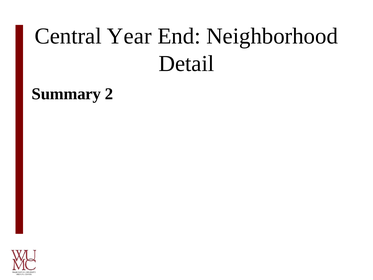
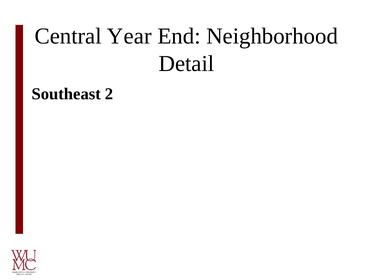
Summary: Summary -> Southeast (66, 94)
